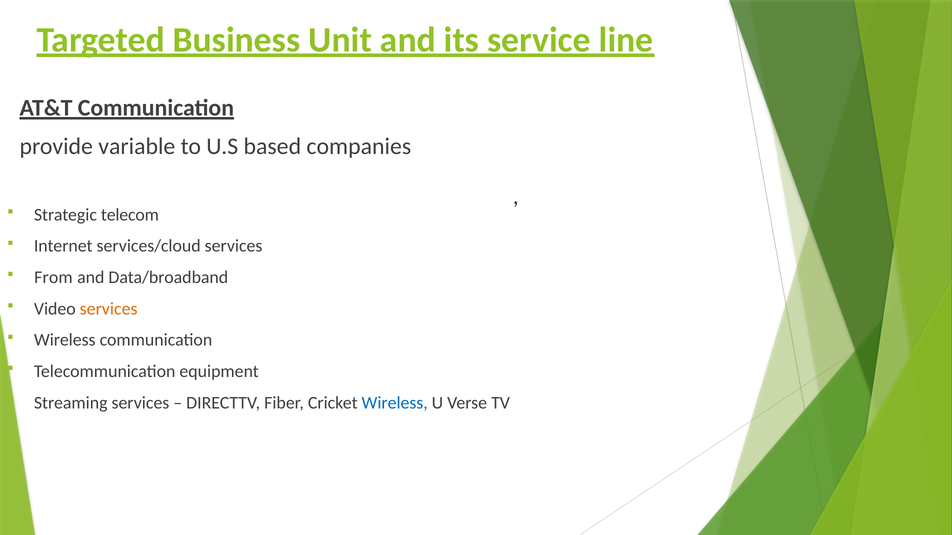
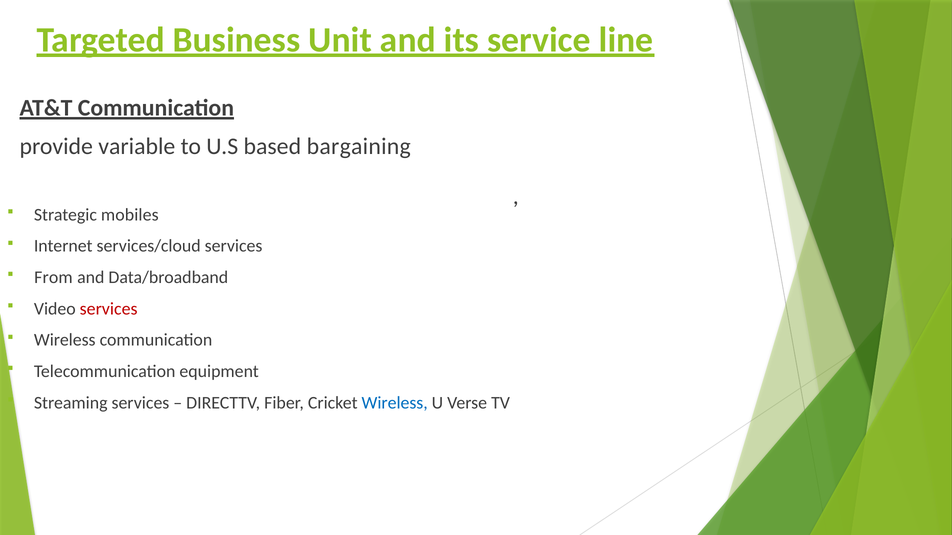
companies: companies -> bargaining (359, 147)
telecom: telecom -> mobiles (130, 215)
services colour: orange -> red (109, 309)
